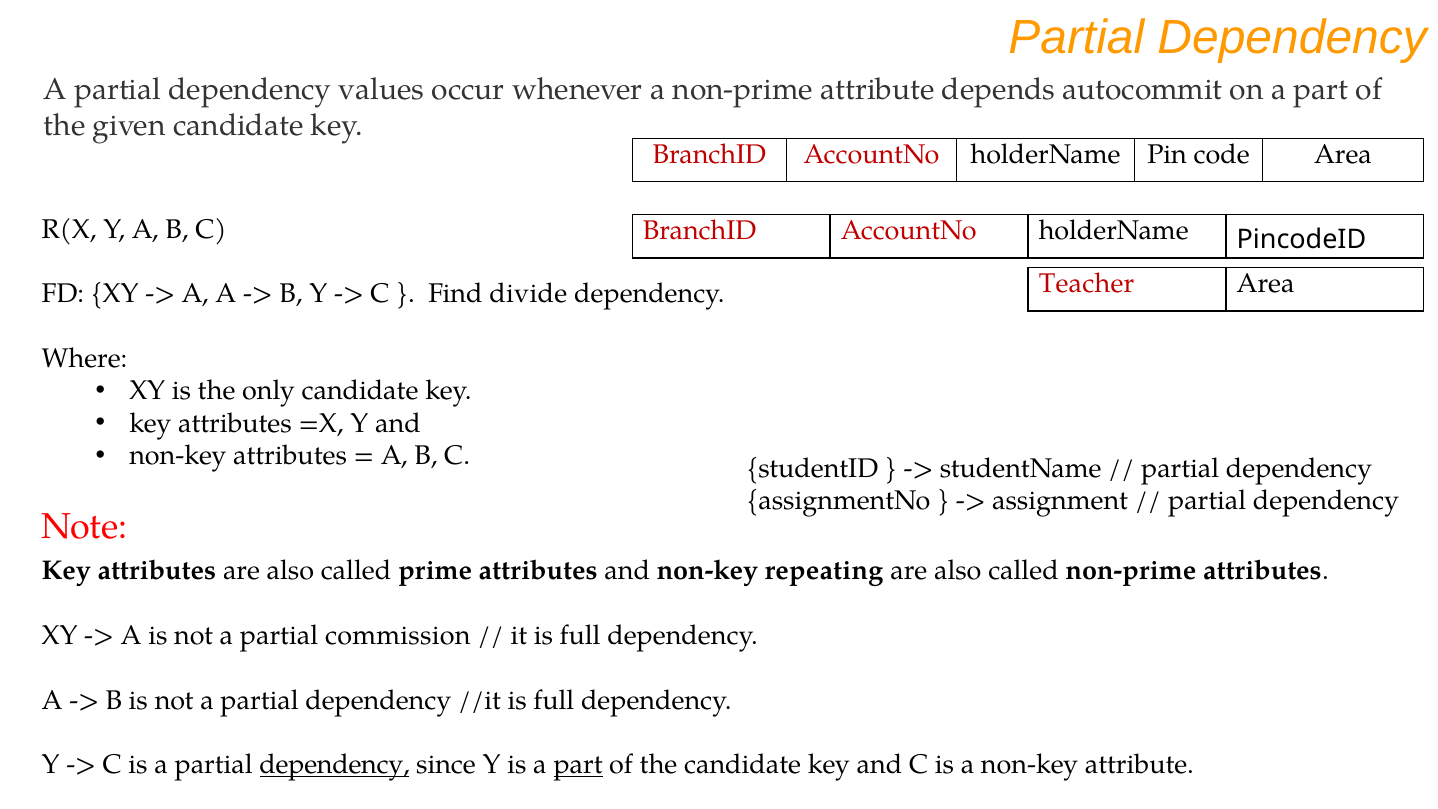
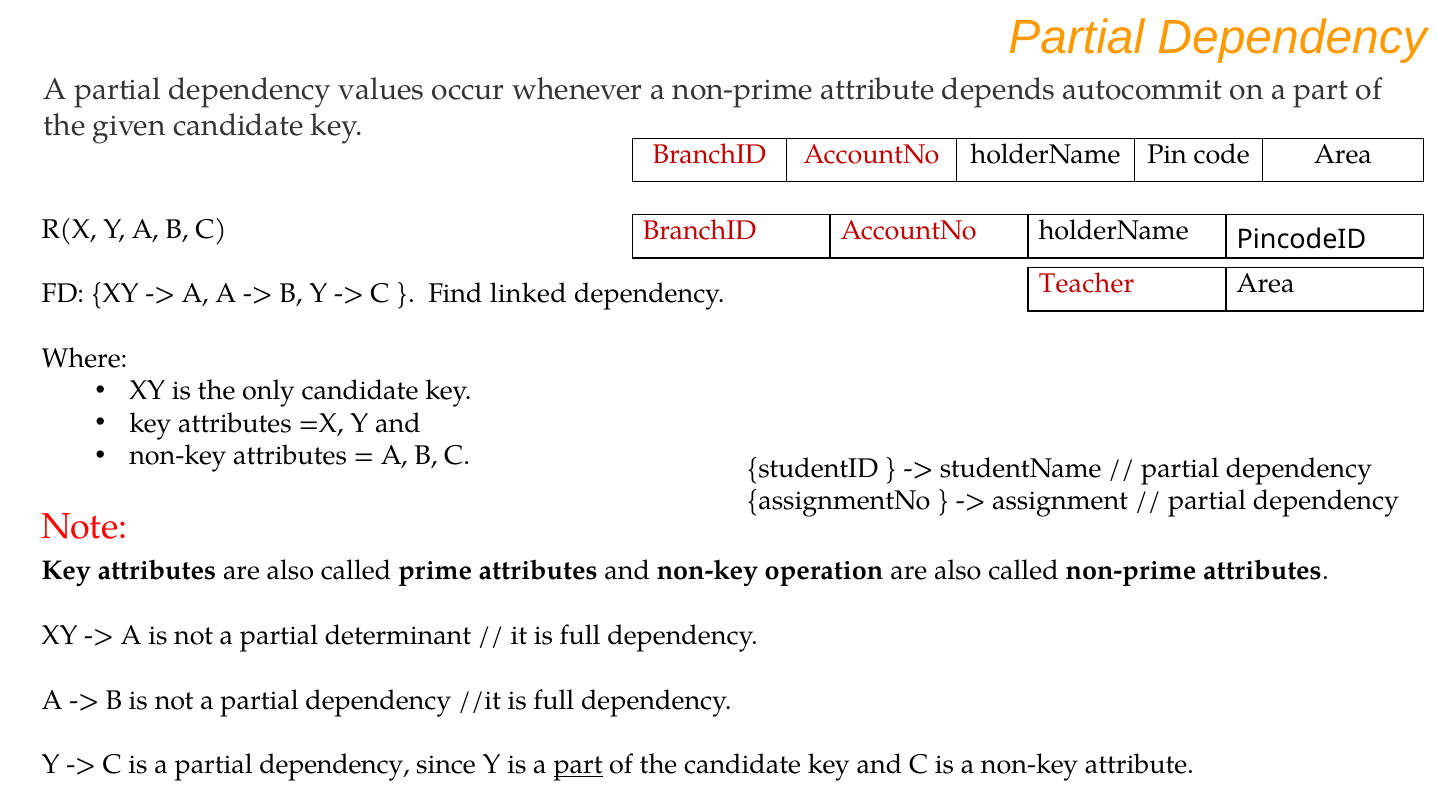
divide: divide -> linked (528, 294)
repeating: repeating -> operation (824, 571)
commission: commission -> determinant (398, 635)
dependency underline: present -> none (335, 765)
